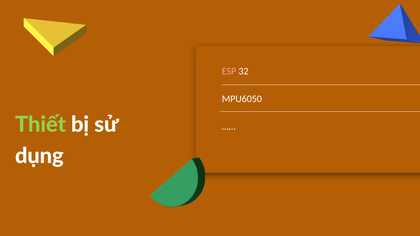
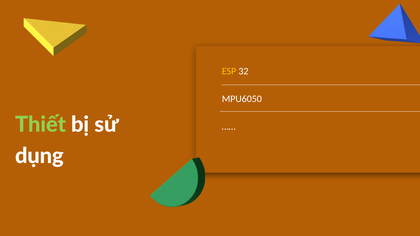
ESP colour: pink -> yellow (229, 71)
